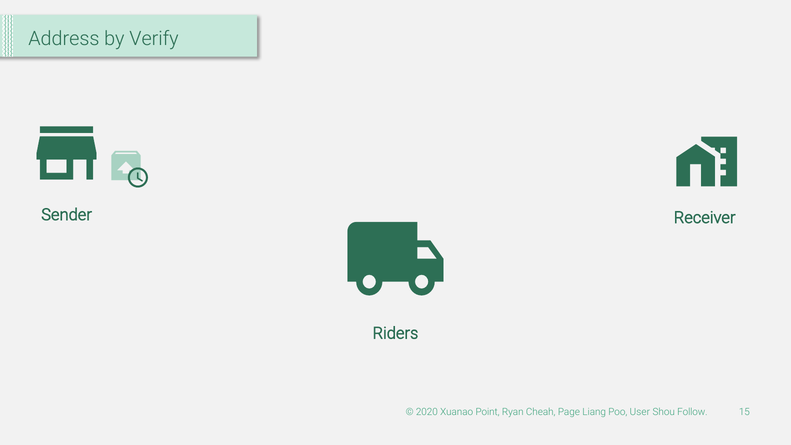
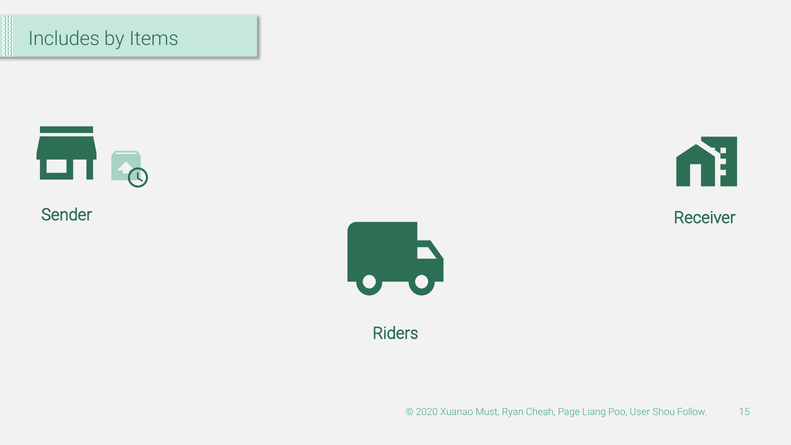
Address: Address -> Includes (64, 39)
Verify: Verify -> Items (154, 39)
Point: Point -> Must (488, 412)
